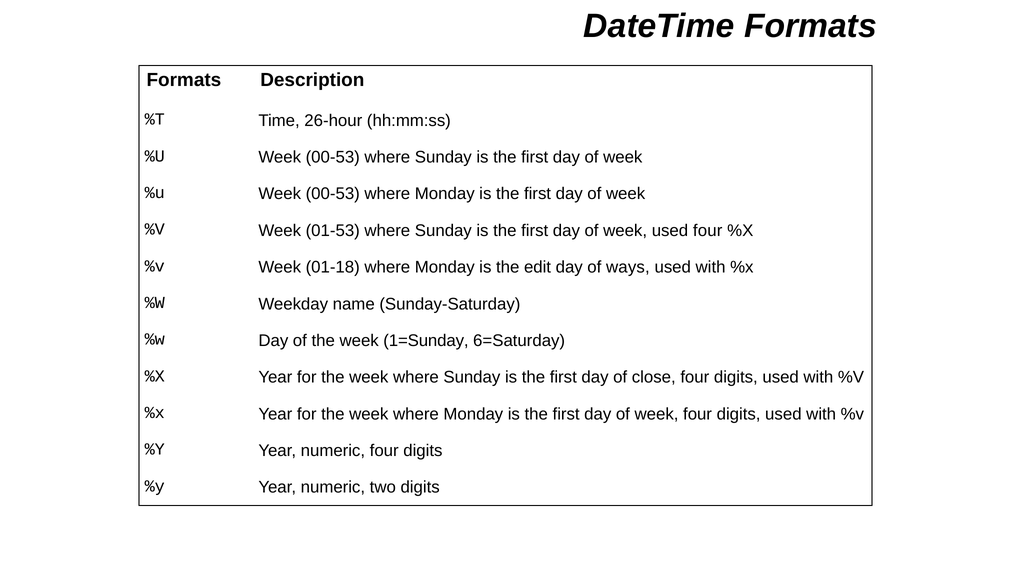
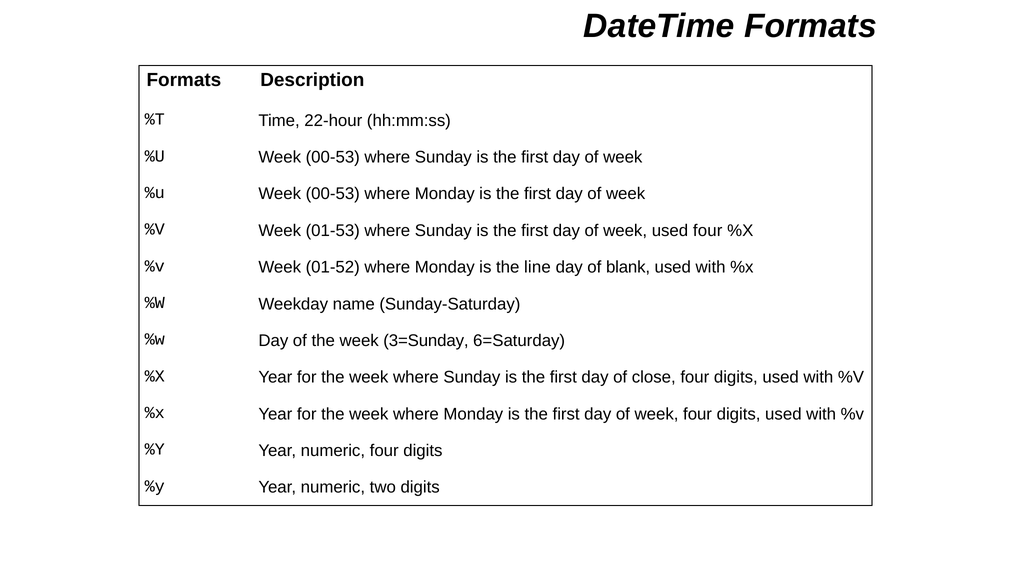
26-hour: 26-hour -> 22-hour (333, 121)
01-18: 01-18 -> 01-52 (333, 267)
edit: edit -> line (537, 267)
ways: ways -> blank (628, 267)
1=Sunday: 1=Sunday -> 3=Sunday (426, 341)
